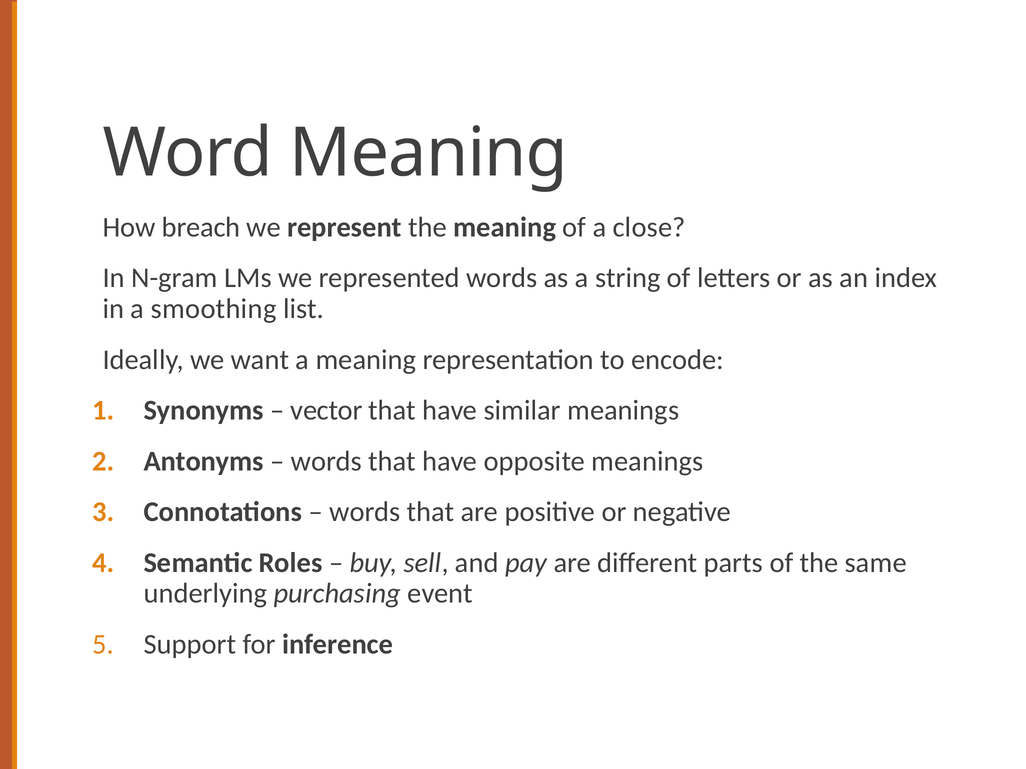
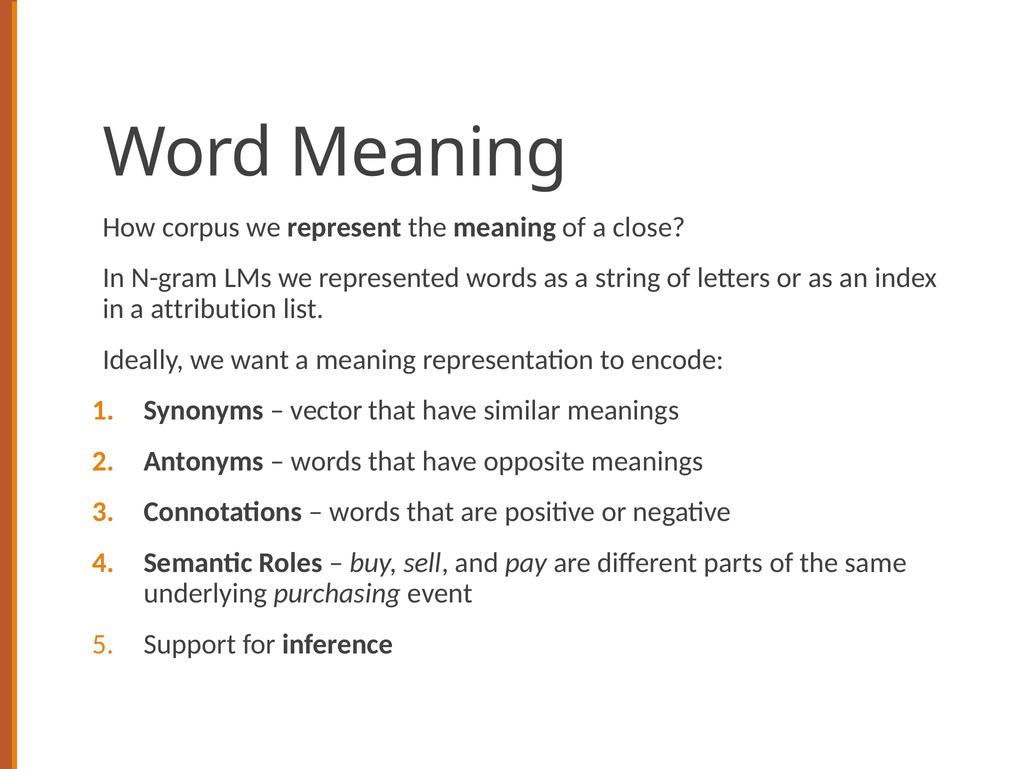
breach: breach -> corpus (201, 227)
smoothing: smoothing -> attribution (214, 309)
